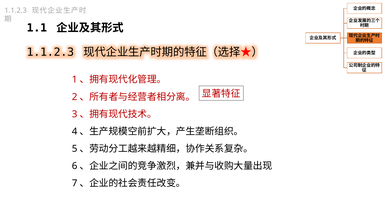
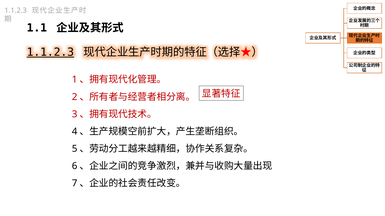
1.1.2.3 underline: none -> present (50, 52)
